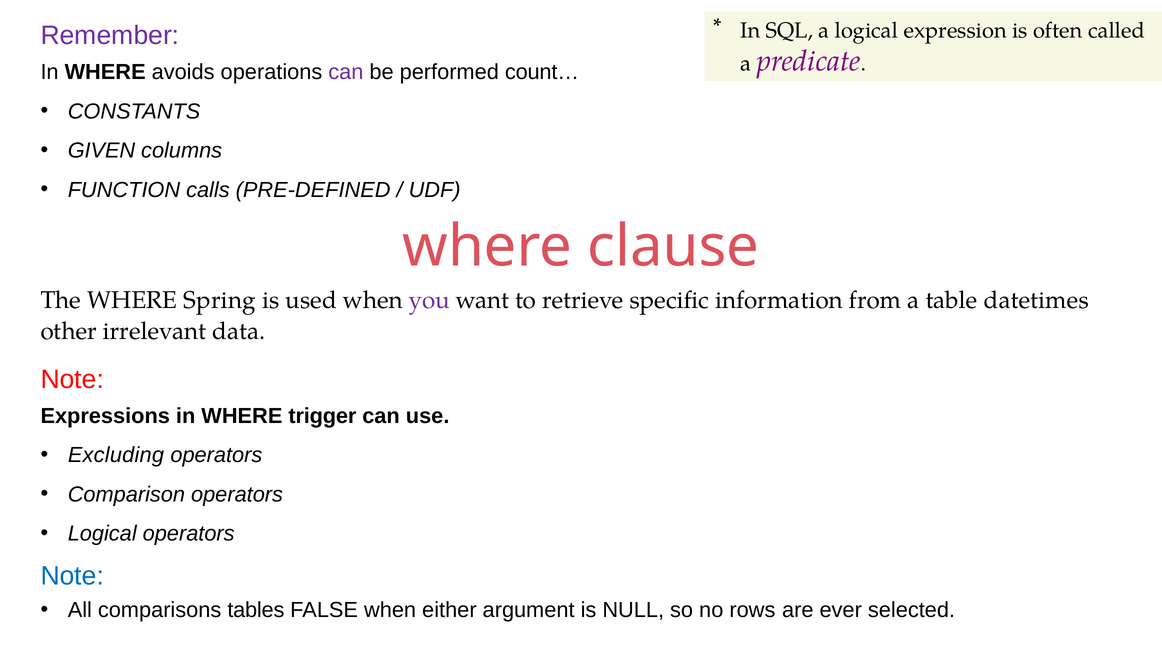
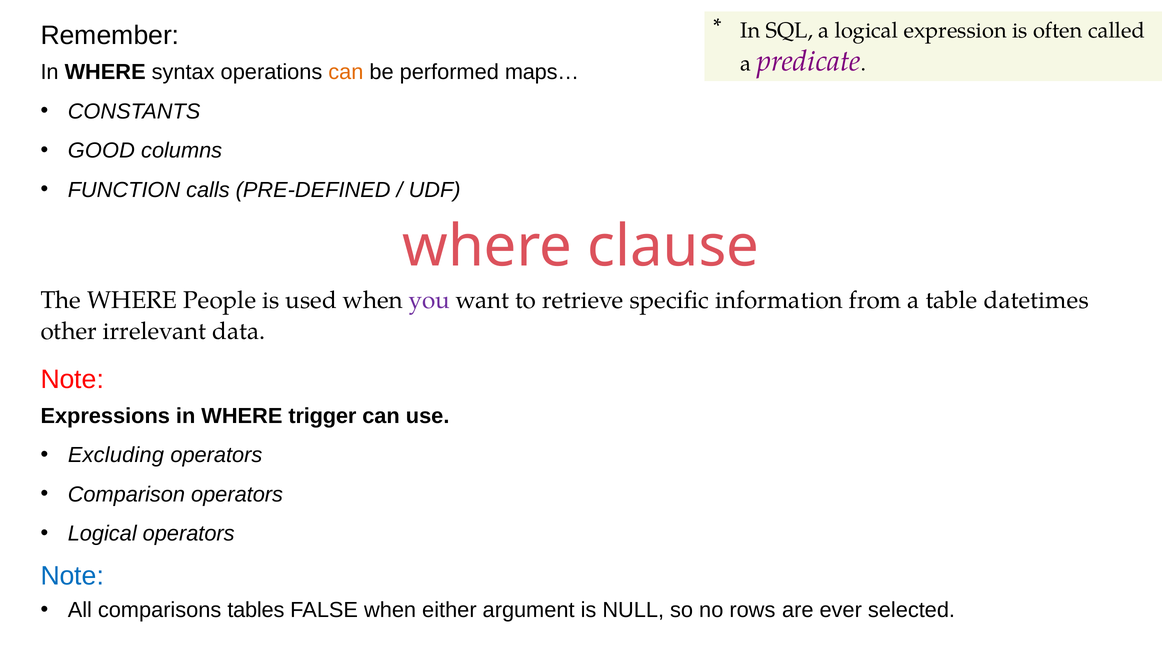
Remember colour: purple -> black (110, 35)
avoids: avoids -> syntax (183, 72)
can colour: purple -> orange (346, 72)
count…: count… -> maps… (542, 72)
GIVEN: GIVEN -> GOOD (101, 151)
Spring: Spring -> People (220, 300)
